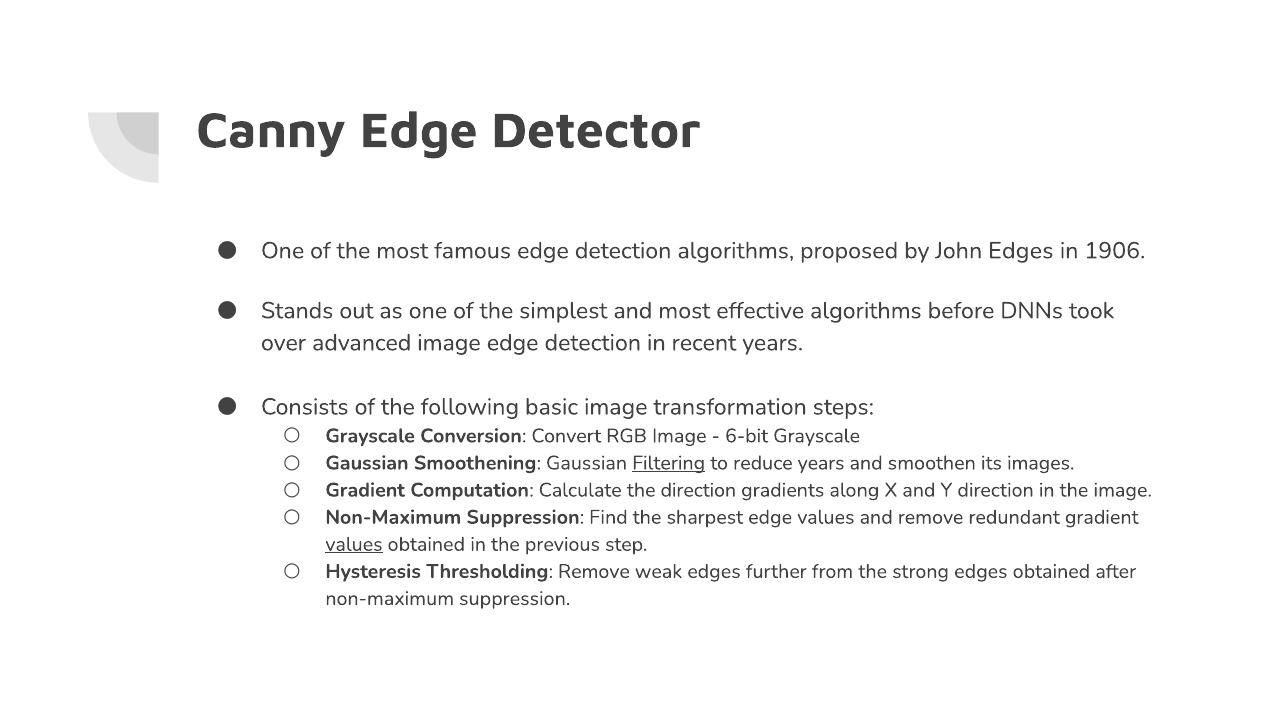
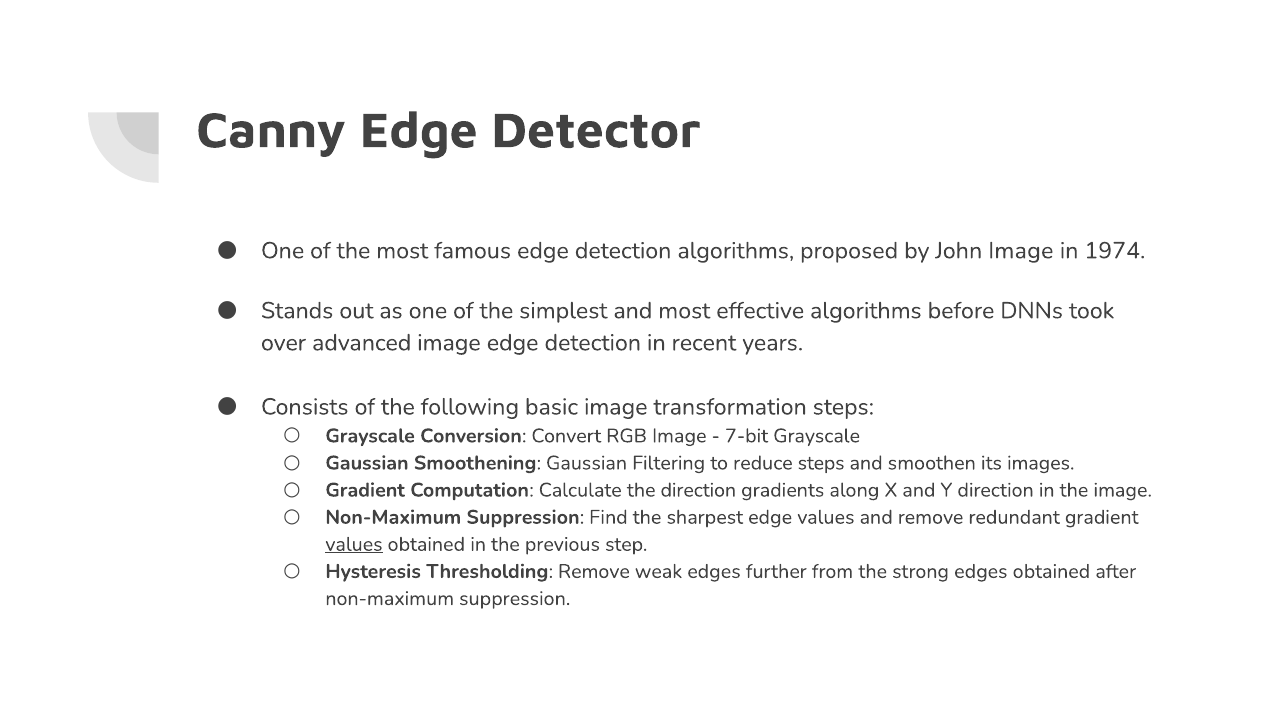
John Edges: Edges -> Image (1021, 251)
1906: 1906 -> 1974 (1115, 251)
6-bit: 6-bit -> 7-bit (747, 436)
Filtering underline: present -> none (669, 463)
reduce years: years -> steps (821, 463)
